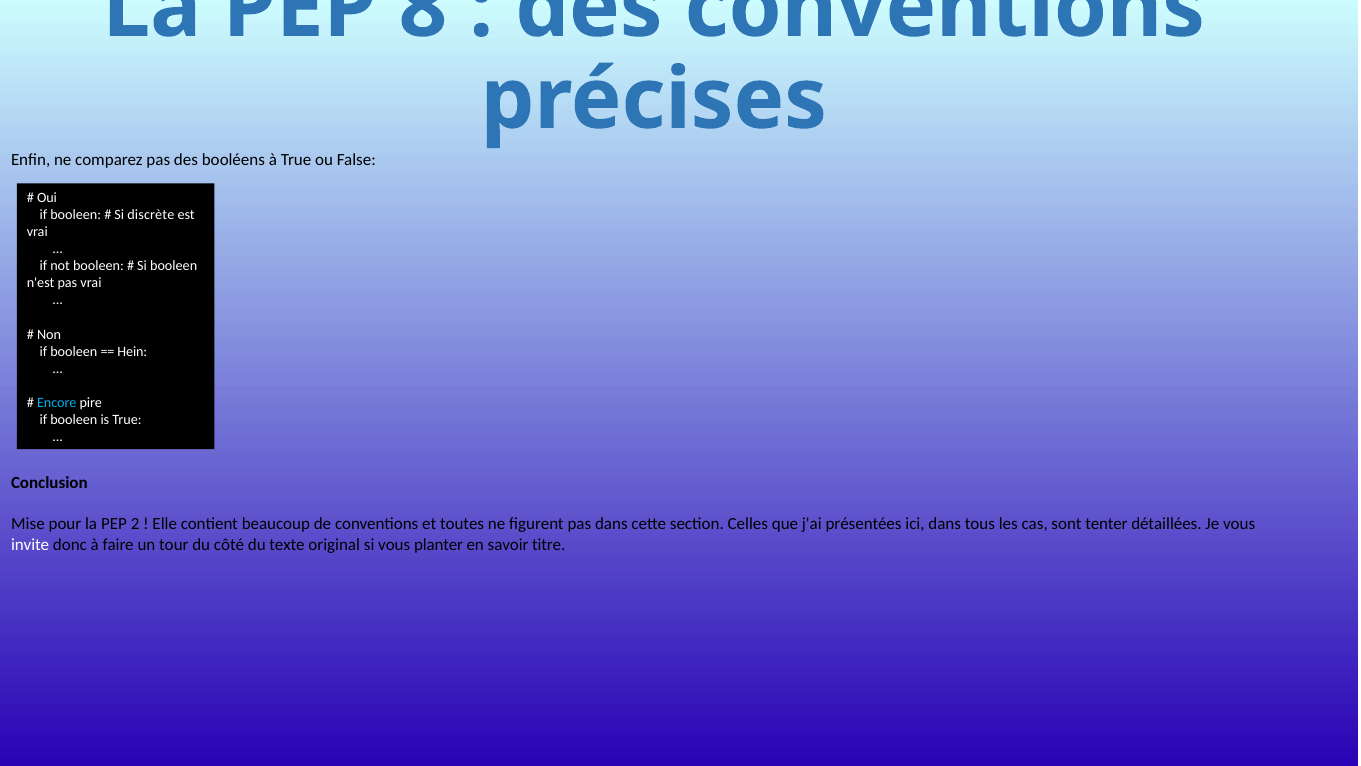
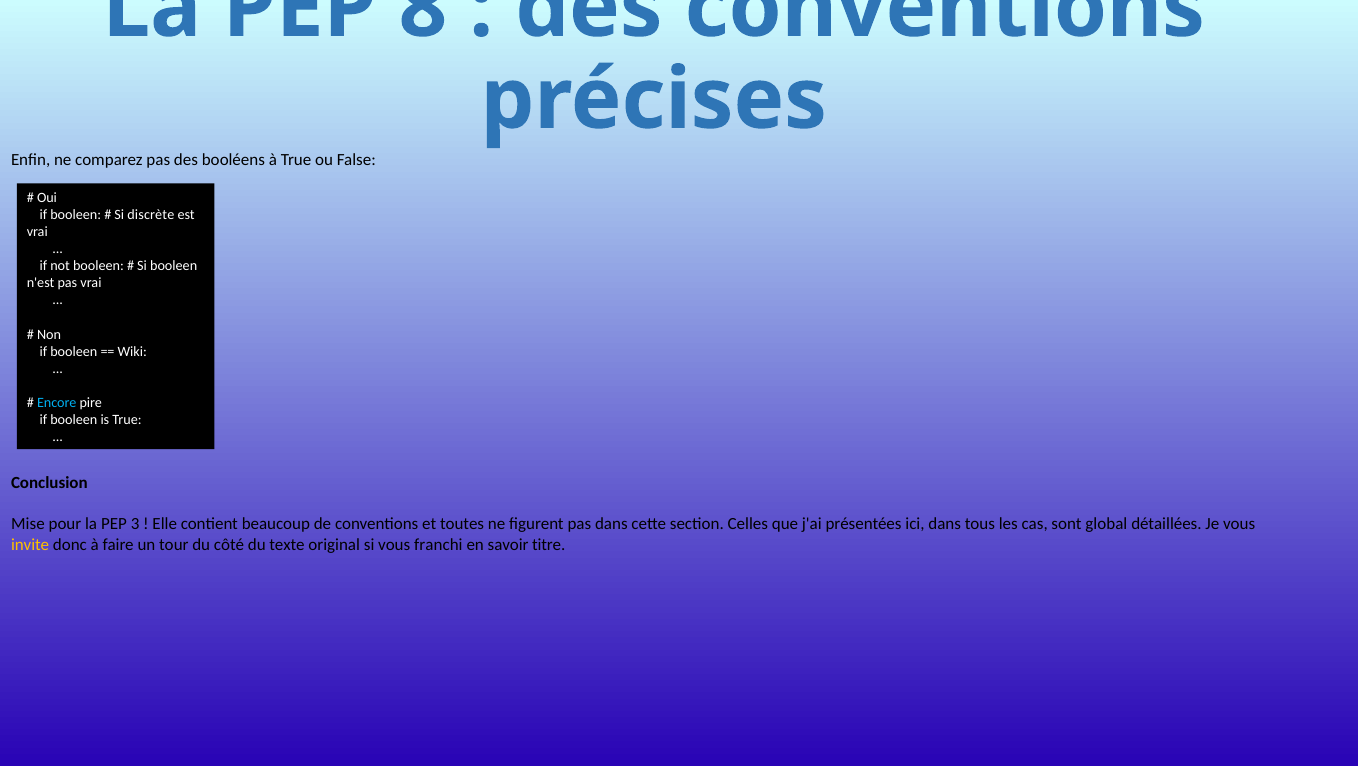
Hein: Hein -> Wiki (132, 351)
2: 2 -> 3 (135, 524)
tenter: tenter -> global (1106, 524)
invite colour: white -> yellow (30, 544)
planter: planter -> franchi (438, 544)
